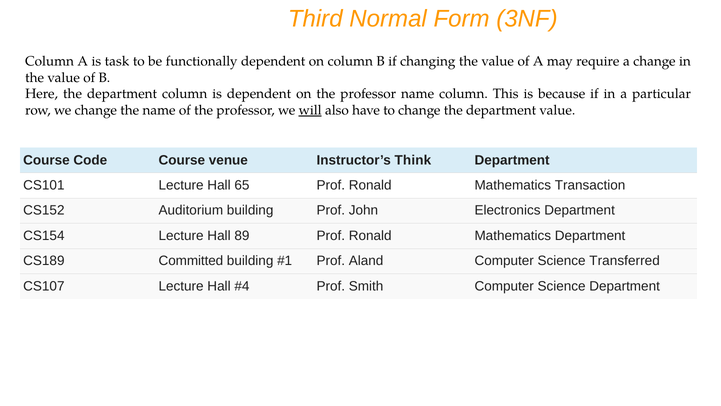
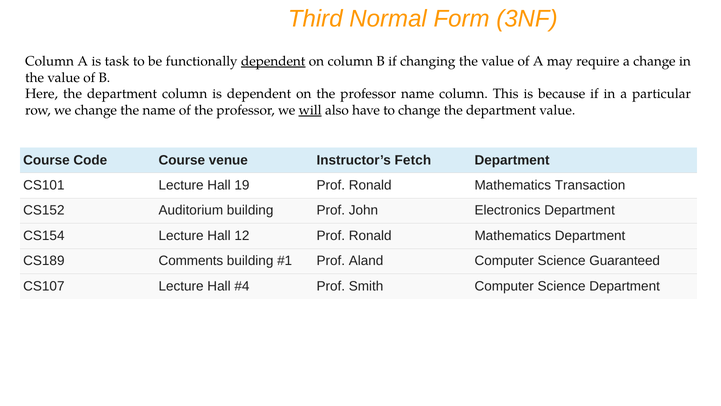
dependent underline: none -> present (273, 61)
Think: Think -> Fetch (413, 160)
65: 65 -> 19 (242, 185)
89: 89 -> 12 (242, 235)
Committed: Committed -> Comments (191, 261)
Transferred: Transferred -> Guaranteed (625, 261)
